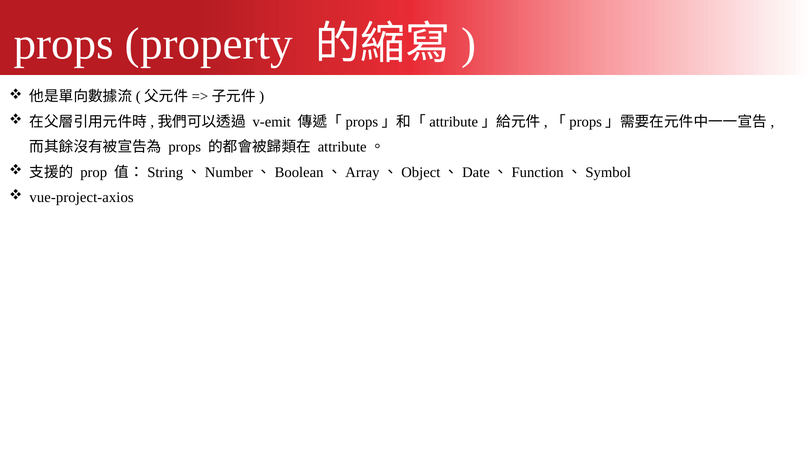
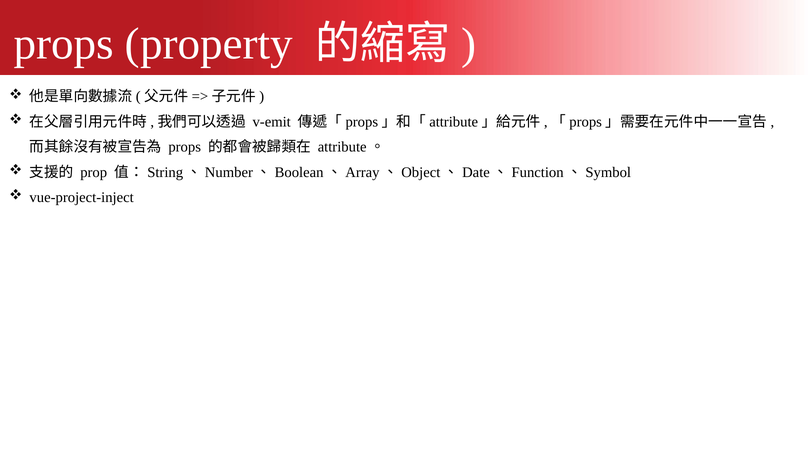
vue-project-axios: vue-project-axios -> vue-project-inject (82, 198)
